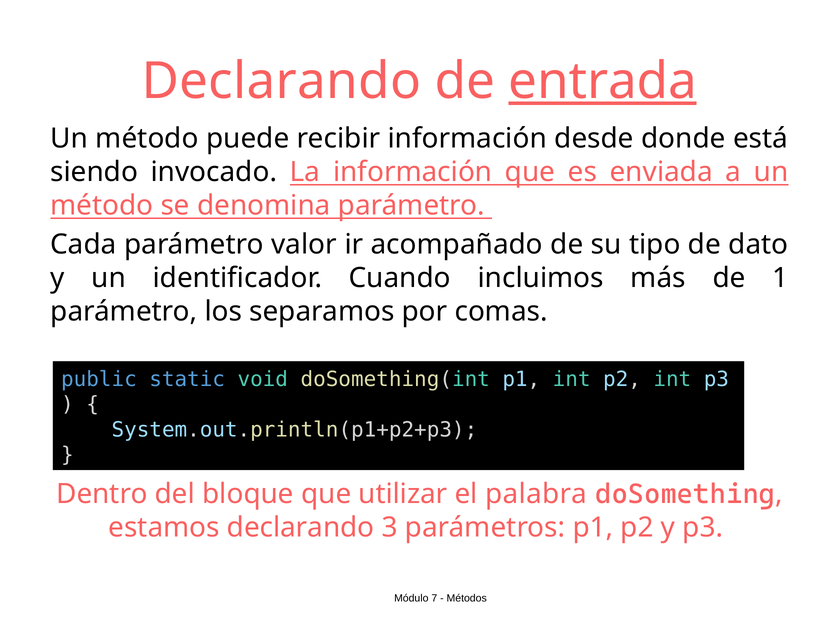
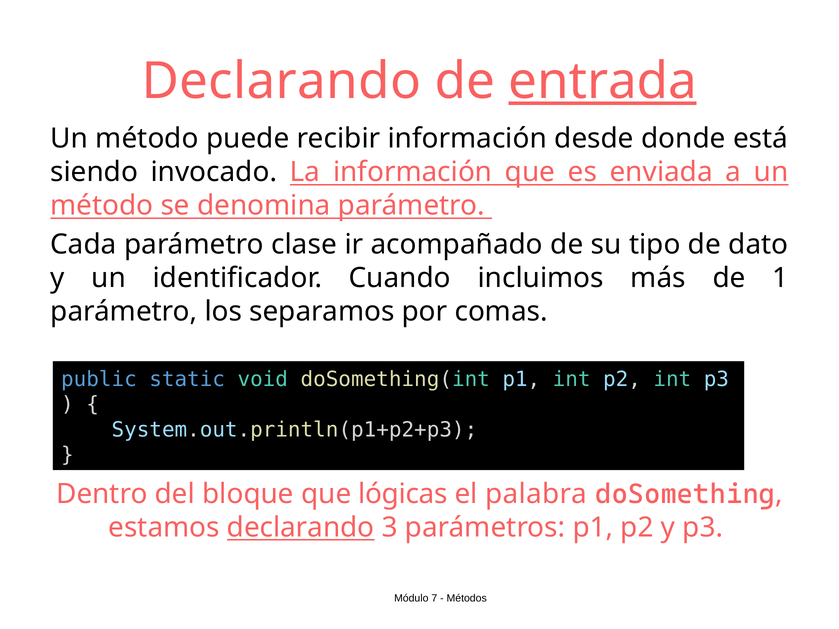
valor: valor -> clase (304, 245)
utilizar: utilizar -> lógicas (403, 494)
declarando underline: none -> present (301, 528)
